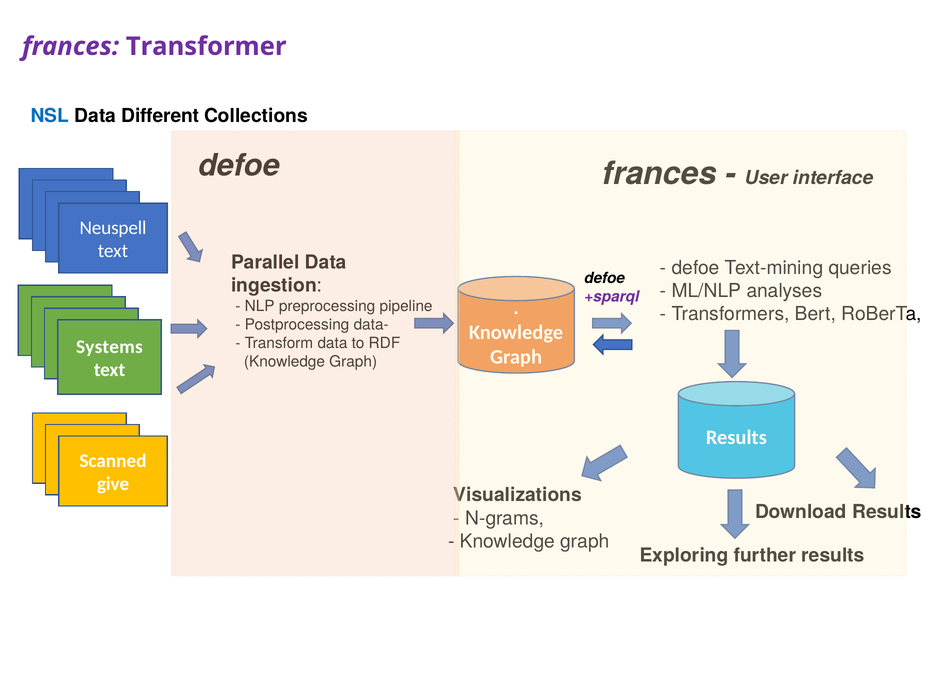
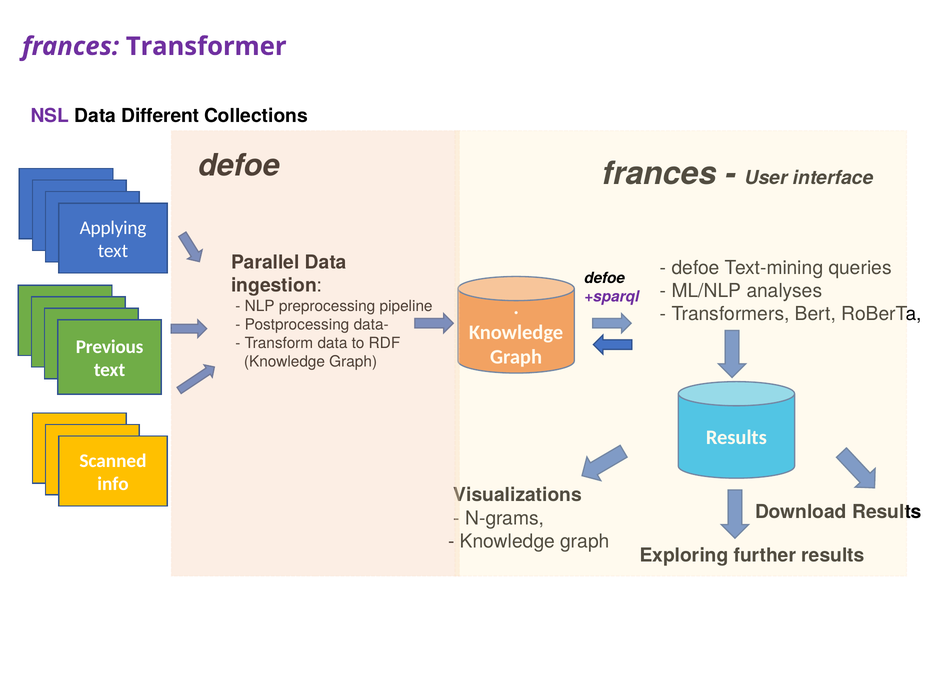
NSL colour: blue -> purple (50, 116)
Neuspell: Neuspell -> Applying (113, 228)
Systems: Systems -> Previous (110, 347)
give: give -> info (113, 484)
